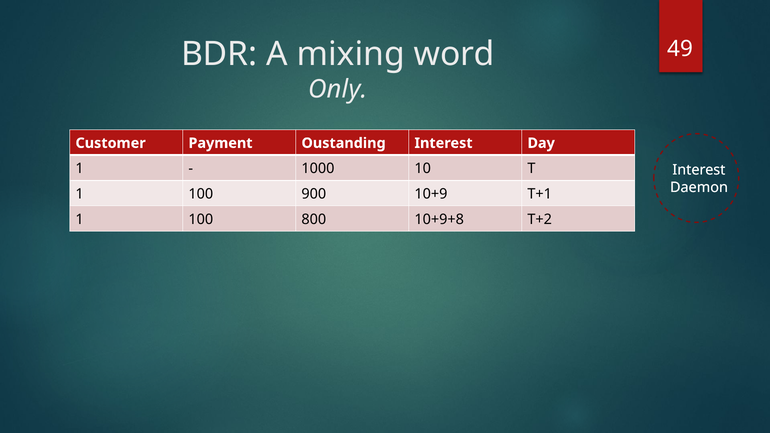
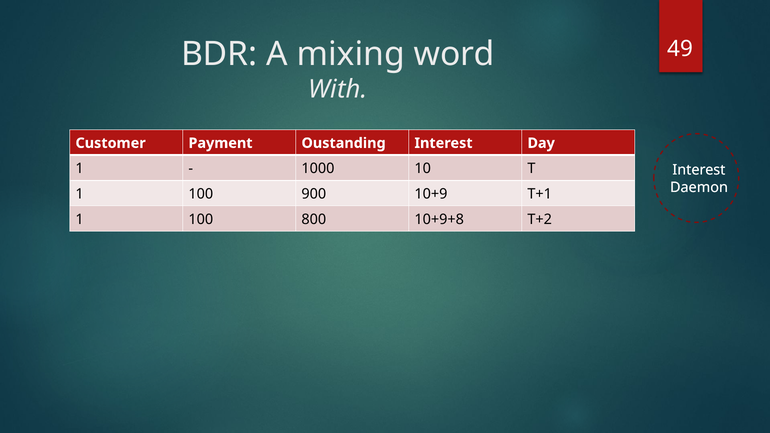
Only: Only -> With (338, 89)
